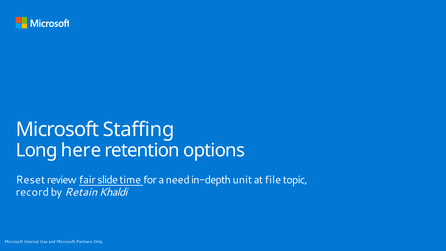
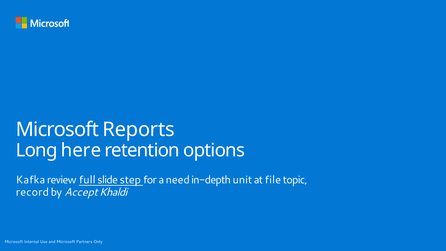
Staffing: Staffing -> Reports (139, 130)
Reset: Reset -> Kafka (30, 180)
fair: fair -> full (87, 180)
time: time -> step (130, 180)
Retain: Retain -> Accept (81, 192)
